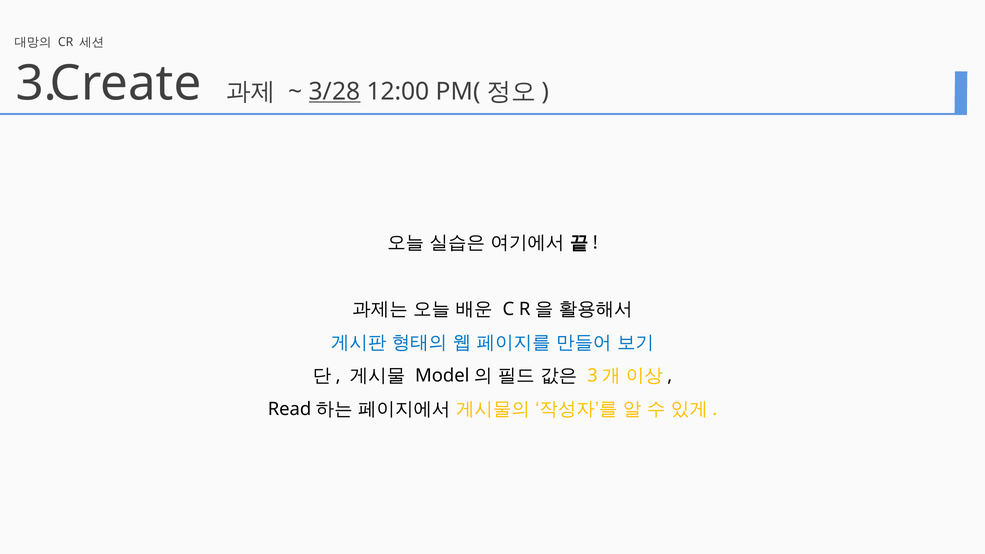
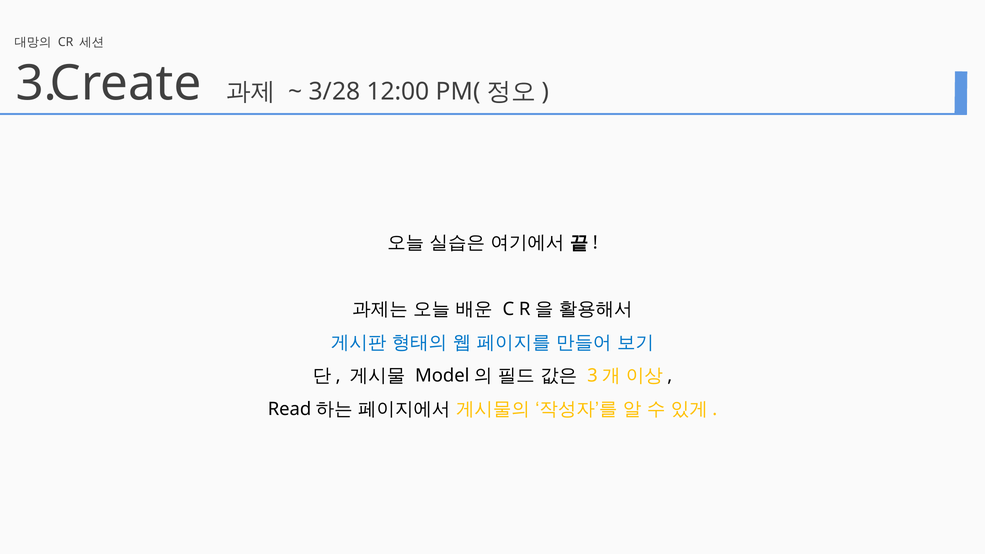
3/28 underline: present -> none (335, 91)
